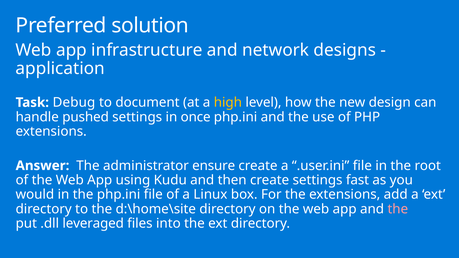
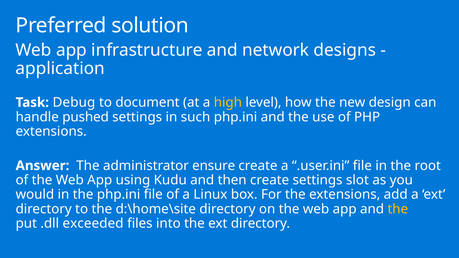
once: once -> such (196, 117)
fast: fast -> slot (357, 180)
the colour: pink -> yellow (398, 209)
leveraged: leveraged -> exceeded (93, 224)
